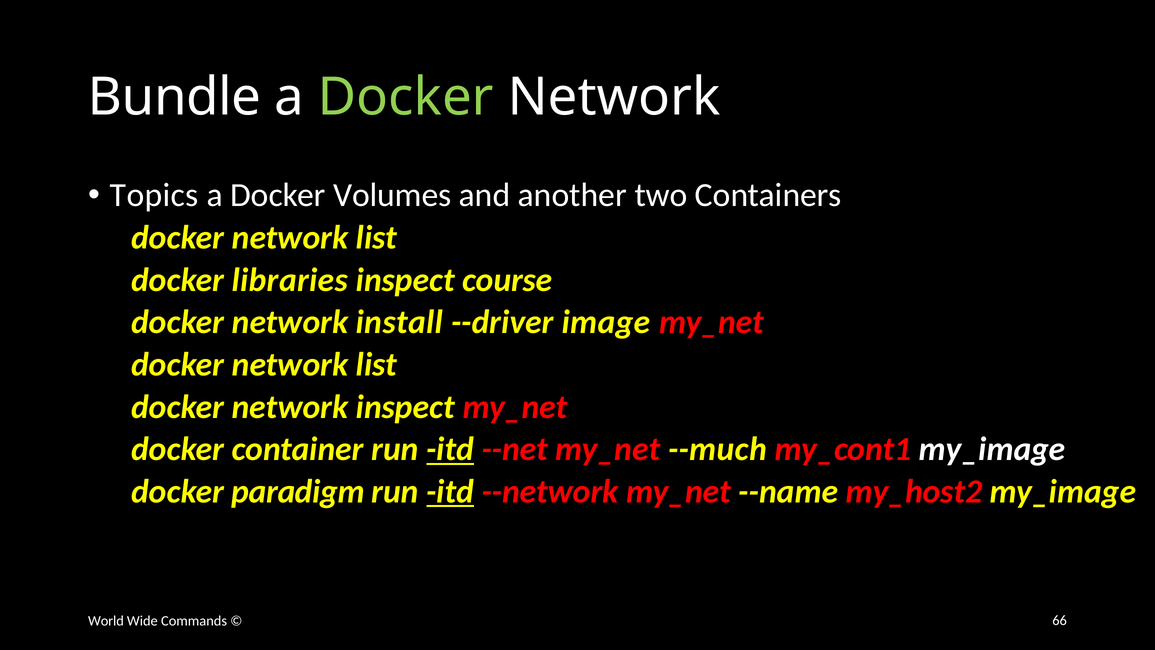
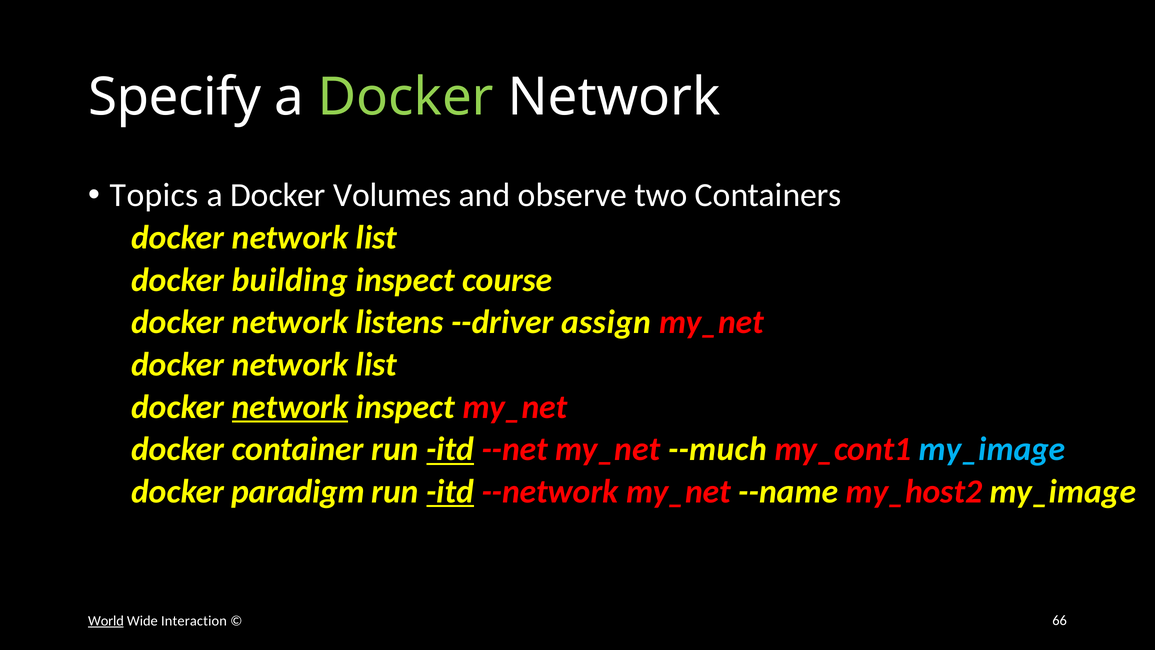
Bundle: Bundle -> Specify (175, 97)
another: another -> observe (572, 195)
libraries: libraries -> building (290, 280)
install: install -> listens (400, 322)
image: image -> assign (606, 322)
network underline: none -> present (290, 407)
my_image colour: white -> light blue (992, 449)
World underline: none -> present (106, 620)
Commands: Commands -> Interaction (194, 620)
